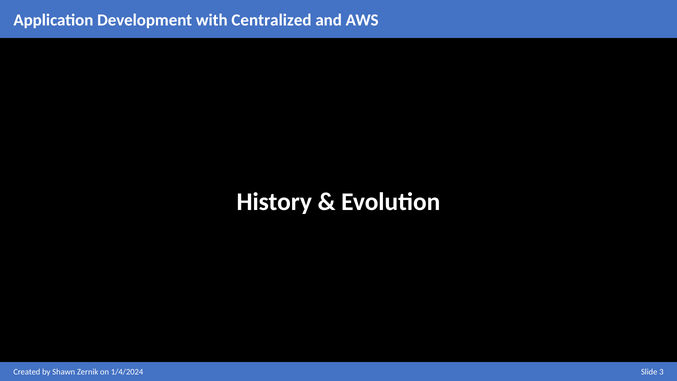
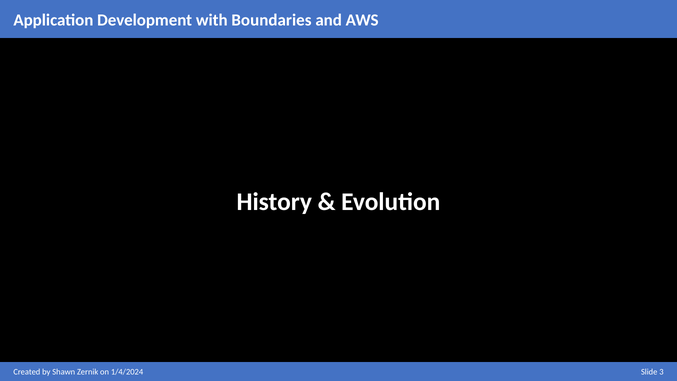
Centralized: Centralized -> Boundaries (272, 20)
